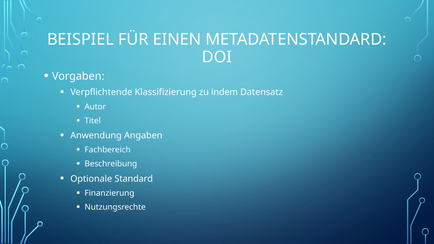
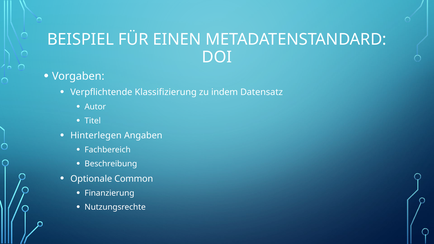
Anwendung: Anwendung -> Hinterlegen (96, 136)
Standard: Standard -> Common (134, 179)
